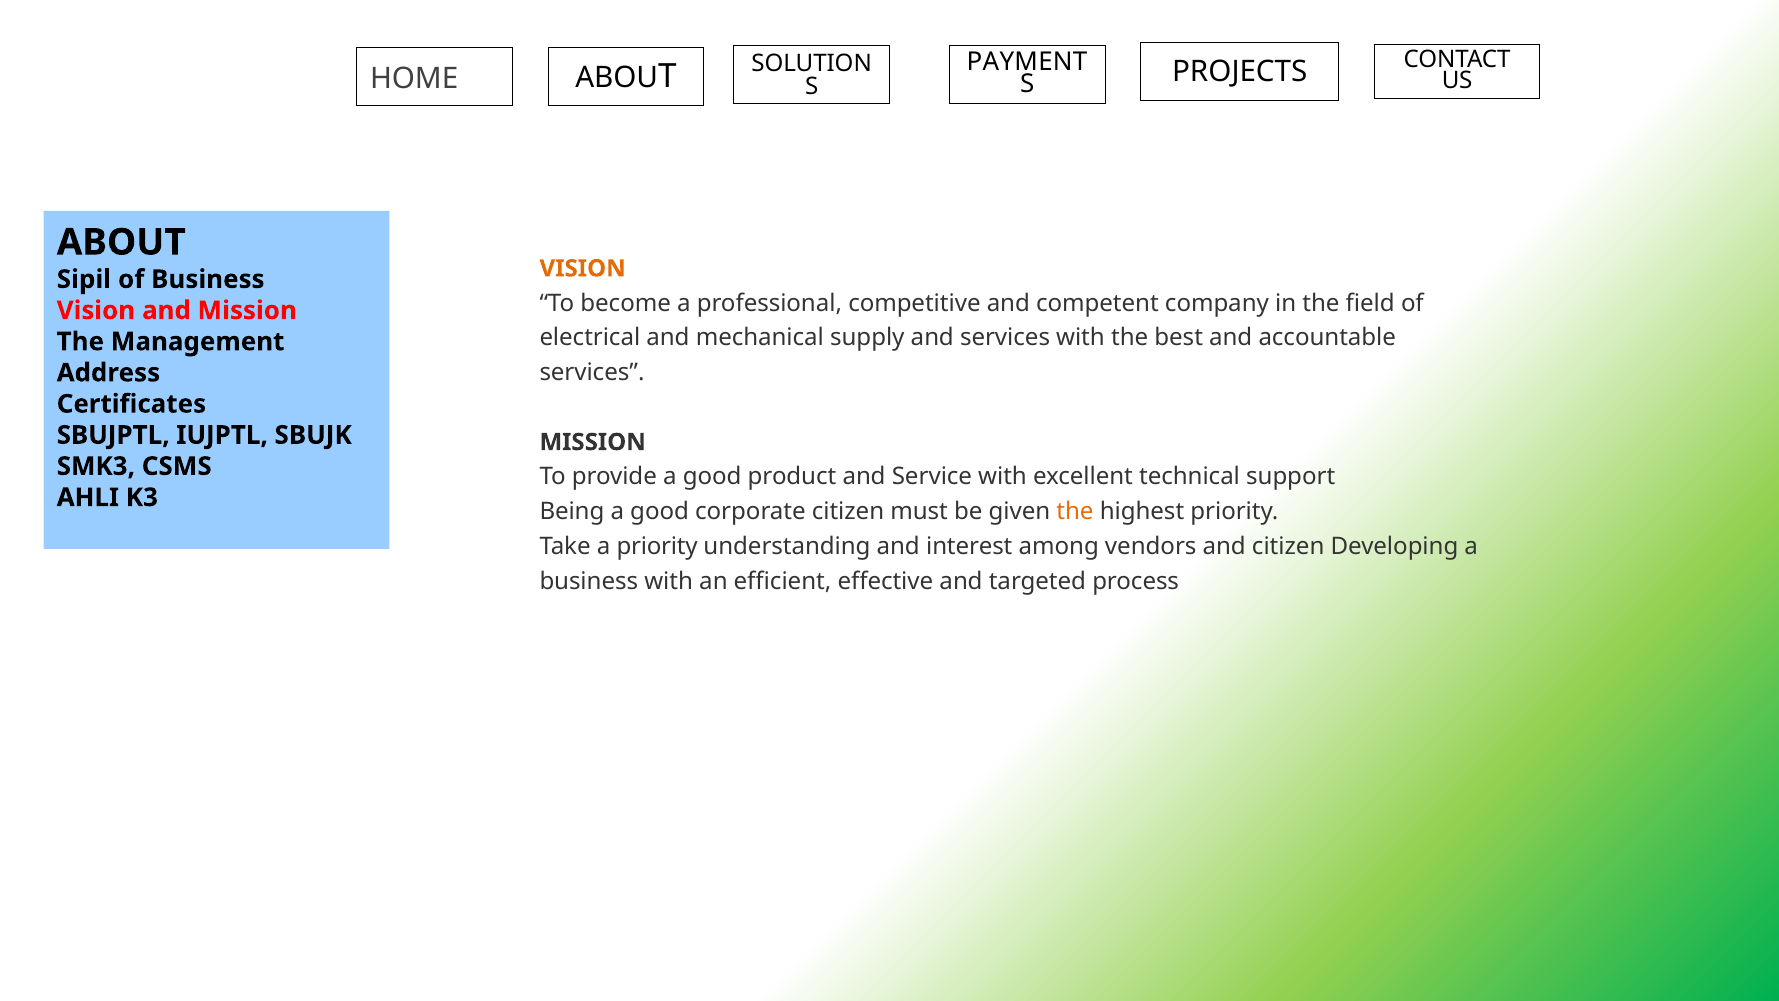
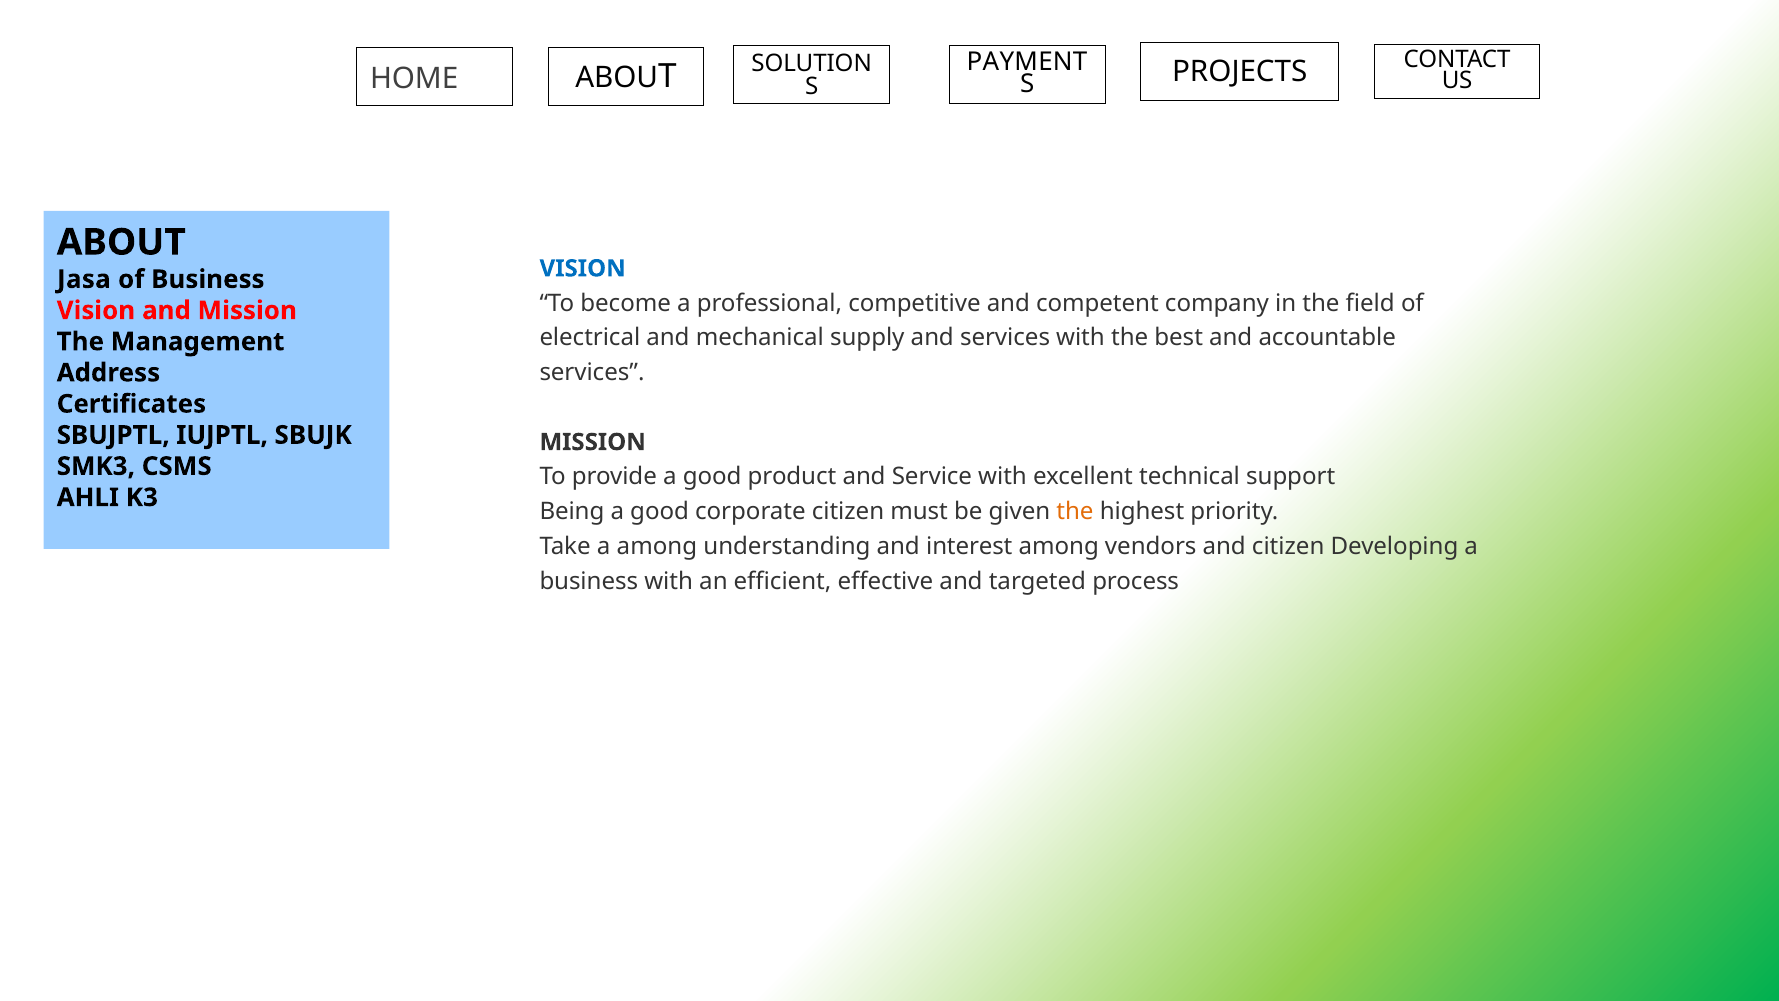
VISION colour: orange -> blue (583, 268)
Sipil: Sipil -> Jasa (84, 279)
a priority: priority -> among (657, 546)
